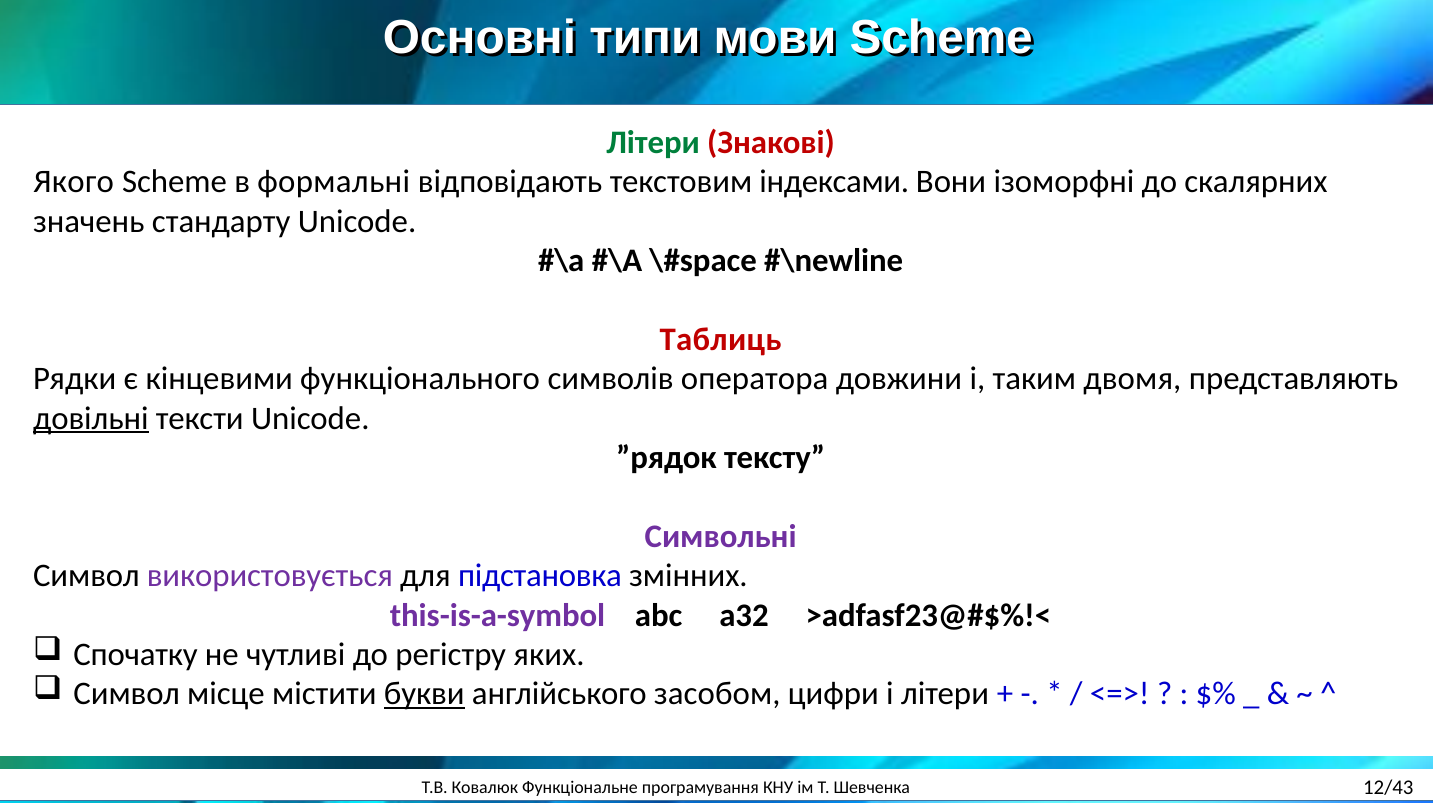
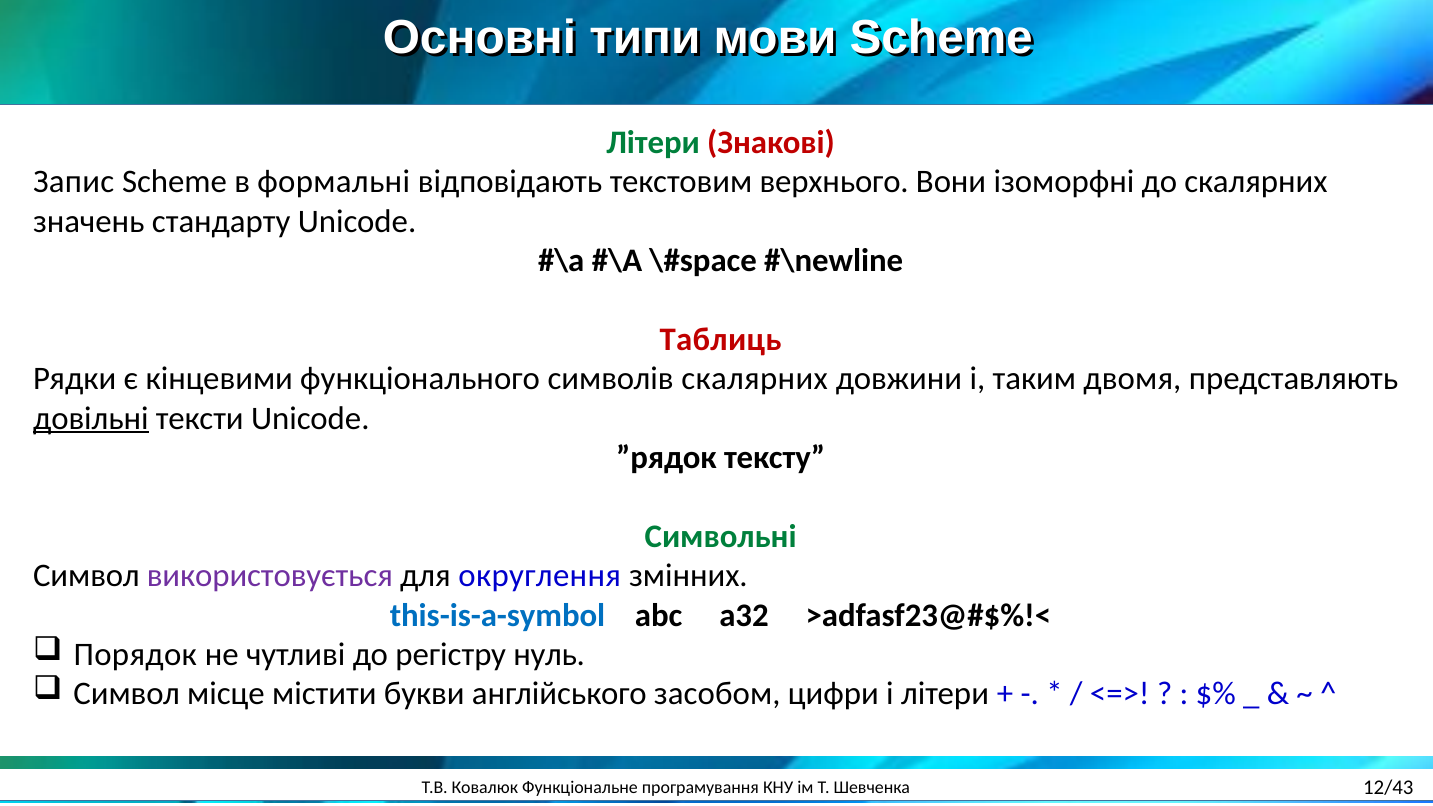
Якого: Якого -> Запис (74, 182)
індексами: індексами -> верхнього (834, 182)
символів оператора: оператора -> скалярних (755, 379)
Символьні colour: purple -> green (721, 536)
підстановка: підстановка -> округлення (540, 576)
this-is-a-symbol colour: purple -> blue (498, 615)
Спочатку: Спочатку -> Порядок (135, 655)
яких: яких -> нуль (549, 655)
букви underline: present -> none (424, 694)
